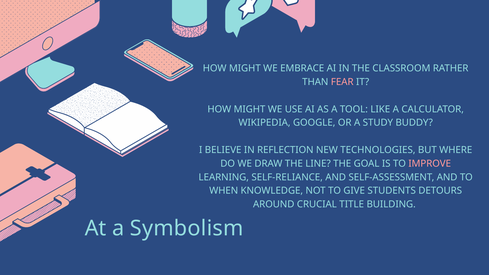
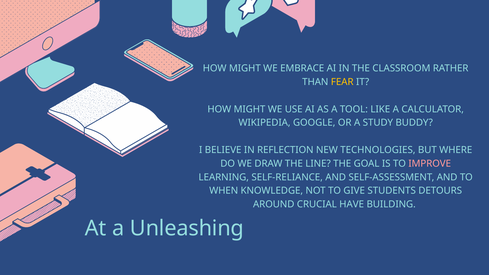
FEAR colour: pink -> yellow (342, 82)
TITLE: TITLE -> HAVE (352, 204)
Symbolism: Symbolism -> Unleashing (187, 228)
